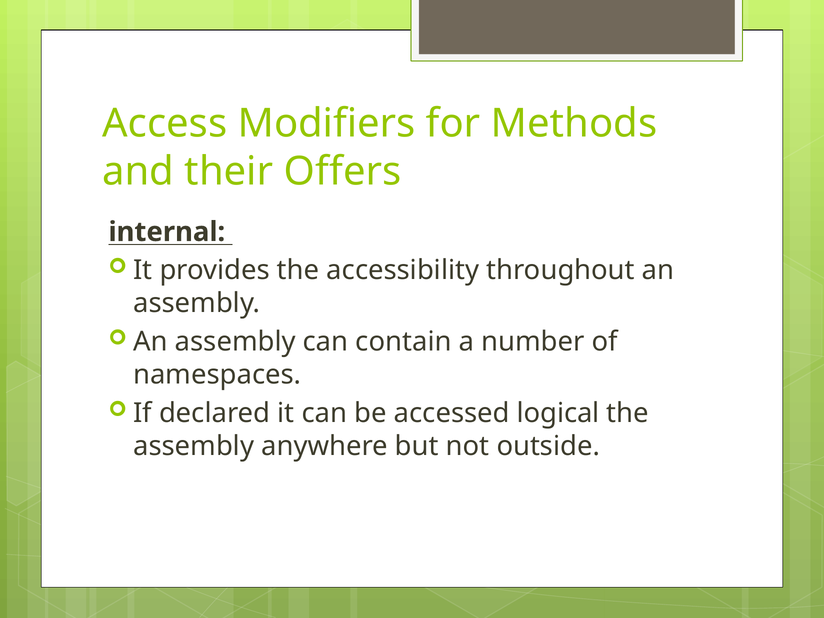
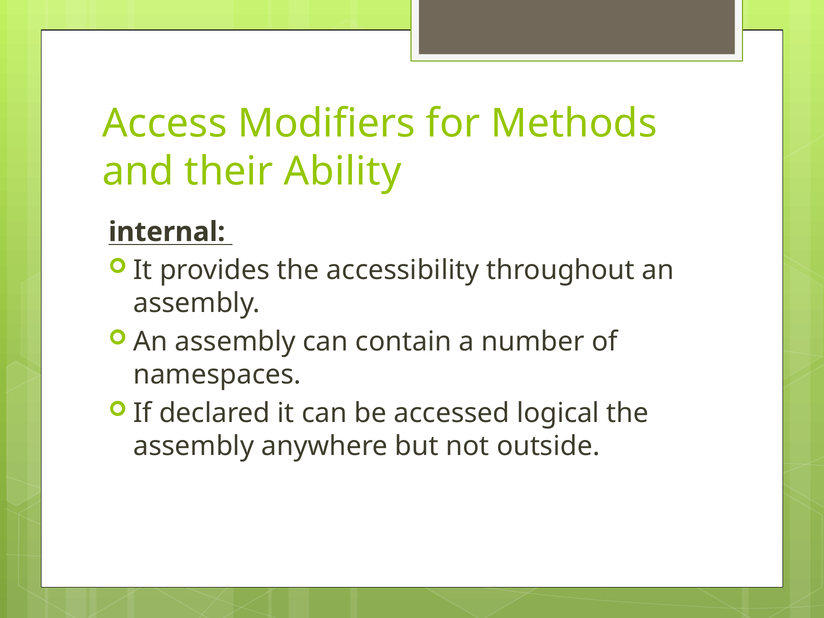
Offers: Offers -> Ability (343, 172)
